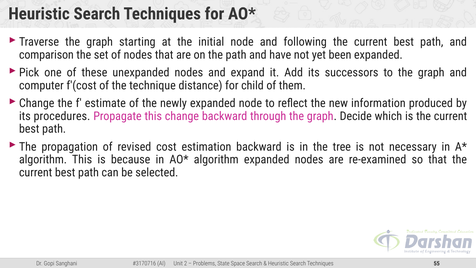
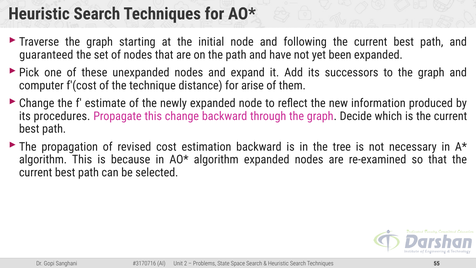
comparison: comparison -> guaranteed (46, 55)
child: child -> arise (252, 85)
